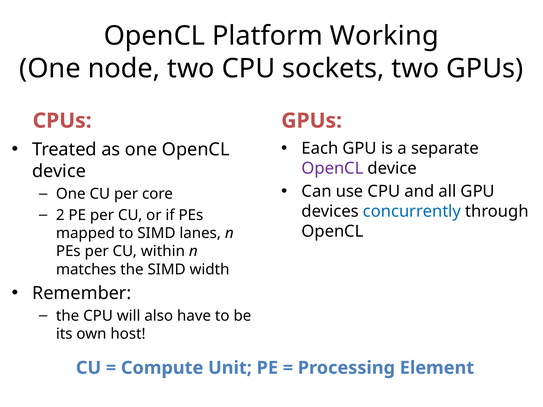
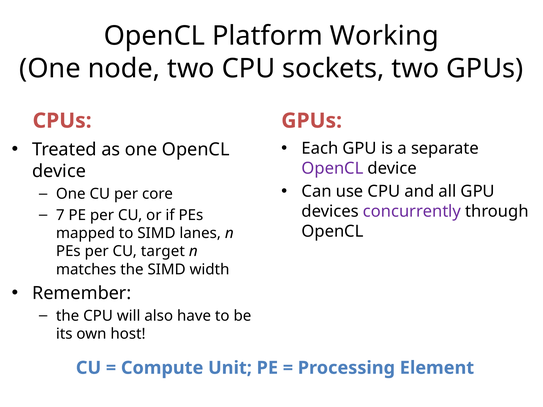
concurrently colour: blue -> purple (412, 211)
2: 2 -> 7 (60, 215)
within: within -> target (163, 251)
